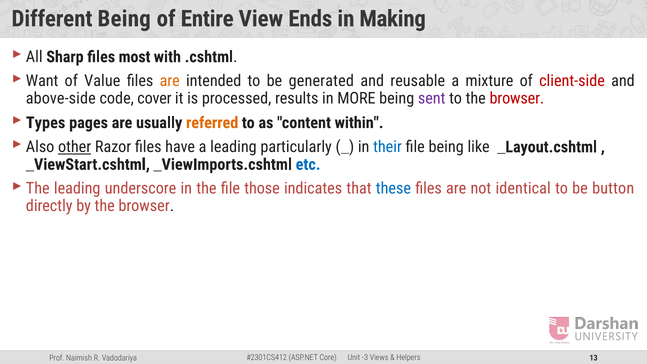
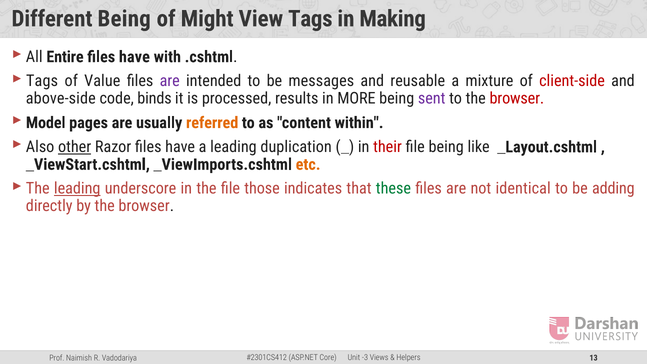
Entire: Entire -> Might (207, 19)
View Ends: Ends -> Tags (310, 19)
Sharp: Sharp -> Entire (65, 57)
most: most -> have (134, 57)
Want: Want -> Tags (42, 81)
are colour: orange -> purple (170, 81)
generated: generated -> messages (321, 81)
cover: cover -> binds (155, 99)
Types: Types -> Model (46, 123)
particularly: particularly -> duplication (296, 147)
their colour: blue -> red (388, 147)
etc colour: blue -> orange (308, 164)
leading underline: none -> present (77, 189)
these colour: blue -> green (393, 189)
button: button -> adding (613, 189)
